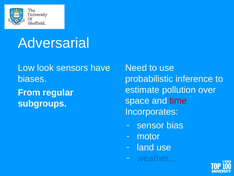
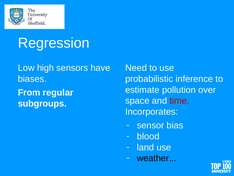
Adversarial: Adversarial -> Regression (54, 43)
look: look -> high (45, 68)
motor: motor -> blood (148, 136)
weather colour: blue -> black (157, 158)
